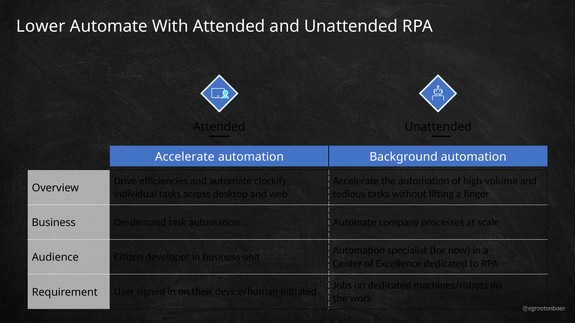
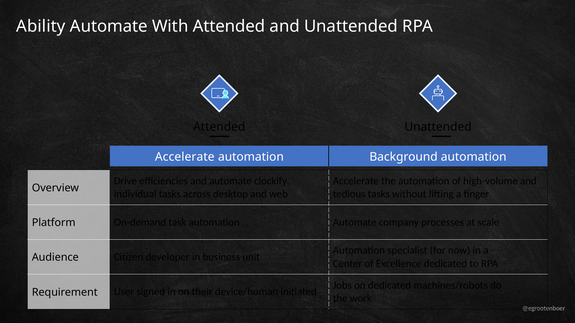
Lower: Lower -> Ability (41, 26)
Business: Business -> Platform (54, 223)
